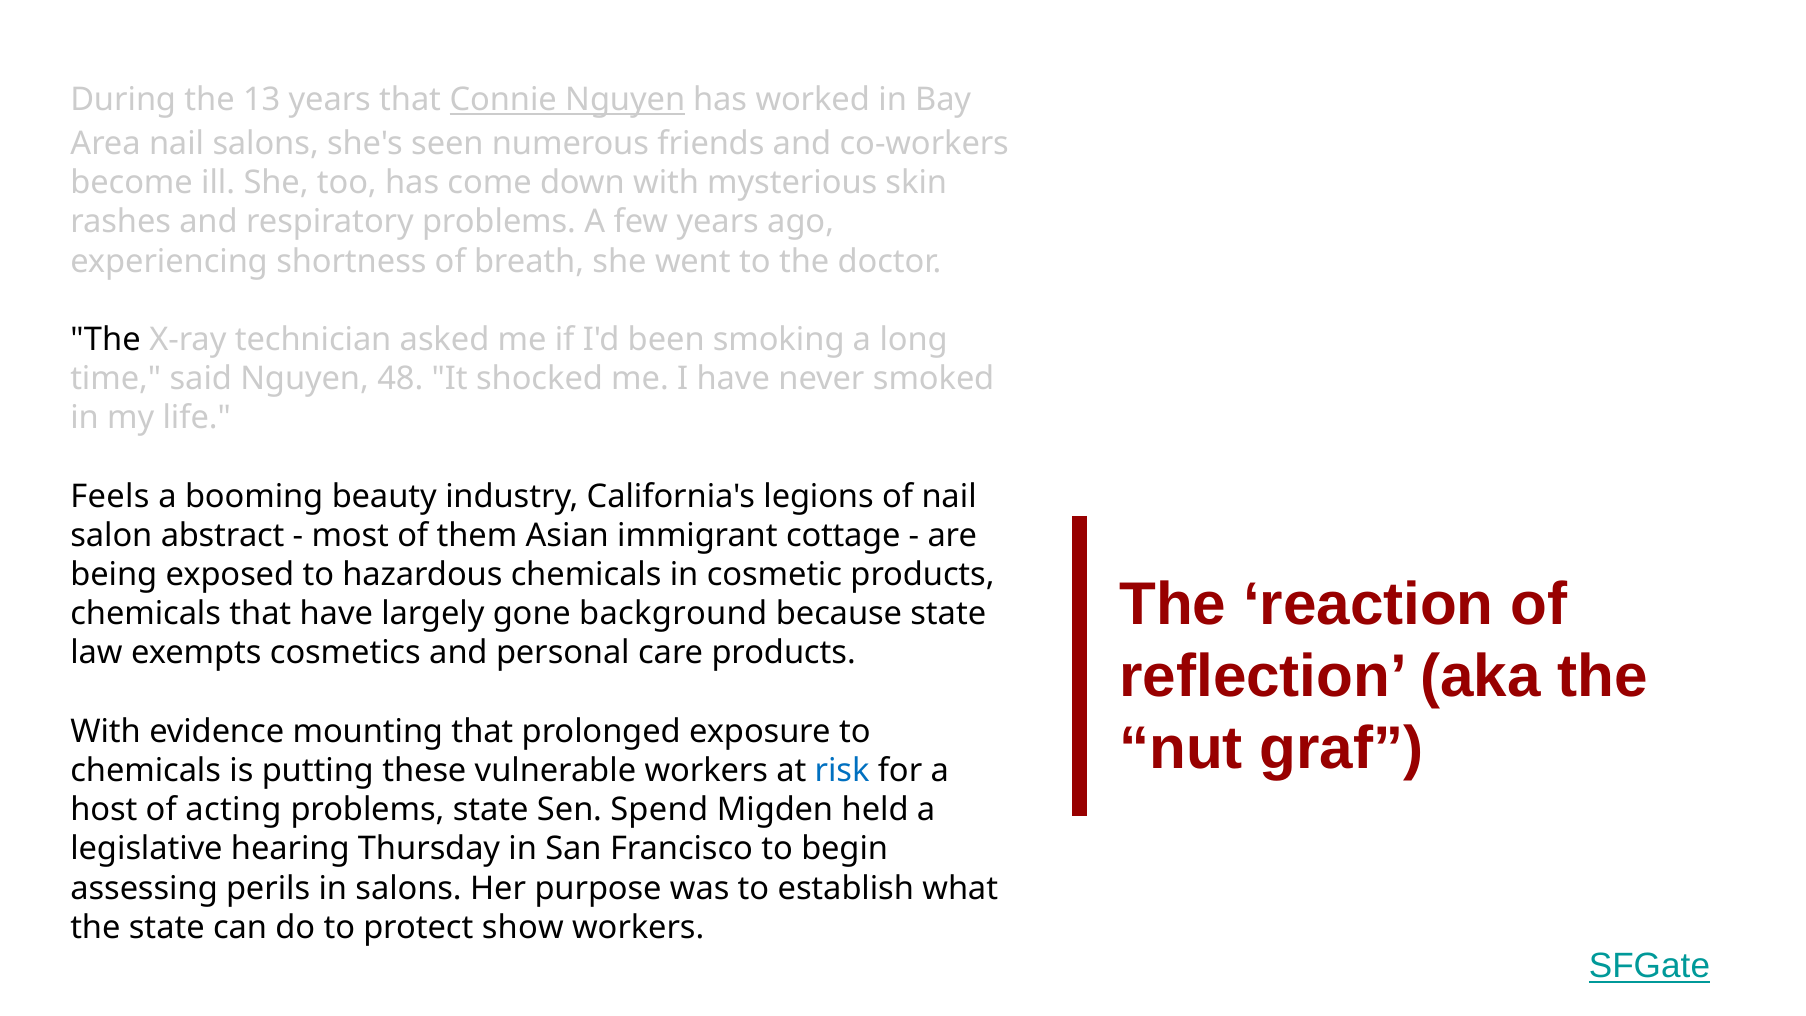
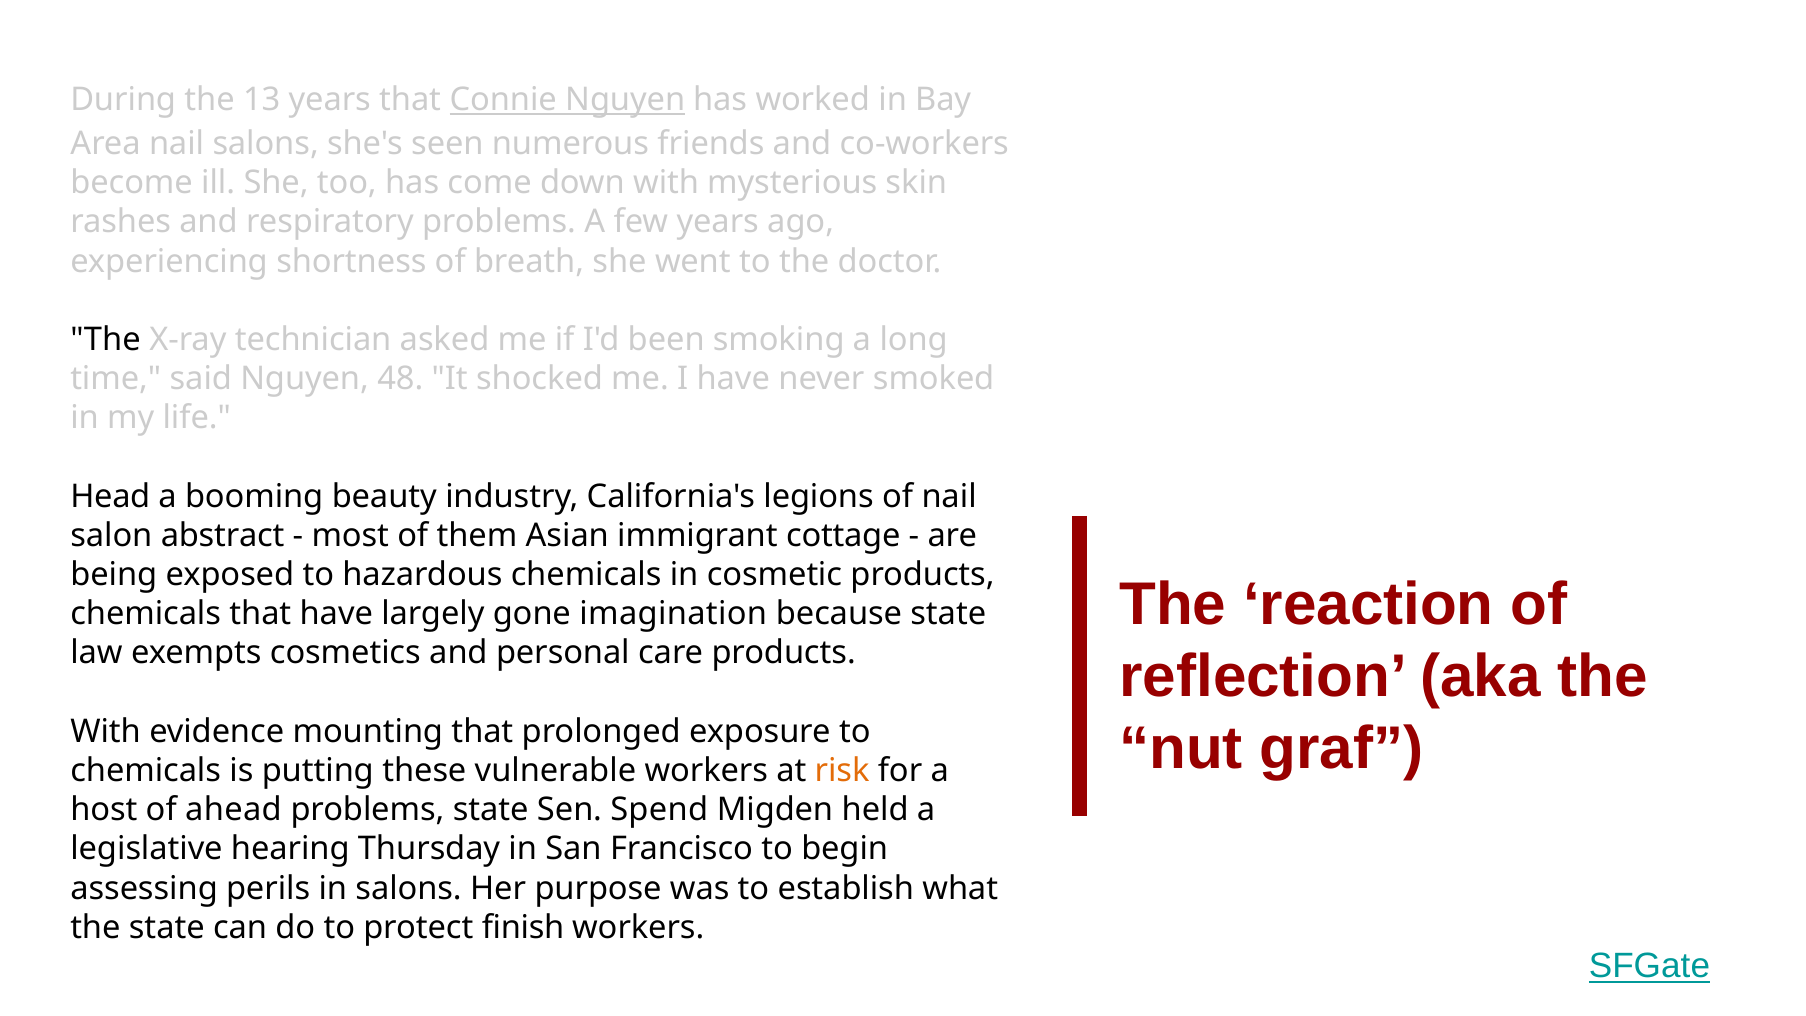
Feels: Feels -> Head (110, 496)
background: background -> imagination (673, 614)
risk colour: blue -> orange (842, 771)
acting: acting -> ahead (233, 810)
show: show -> finish (523, 927)
